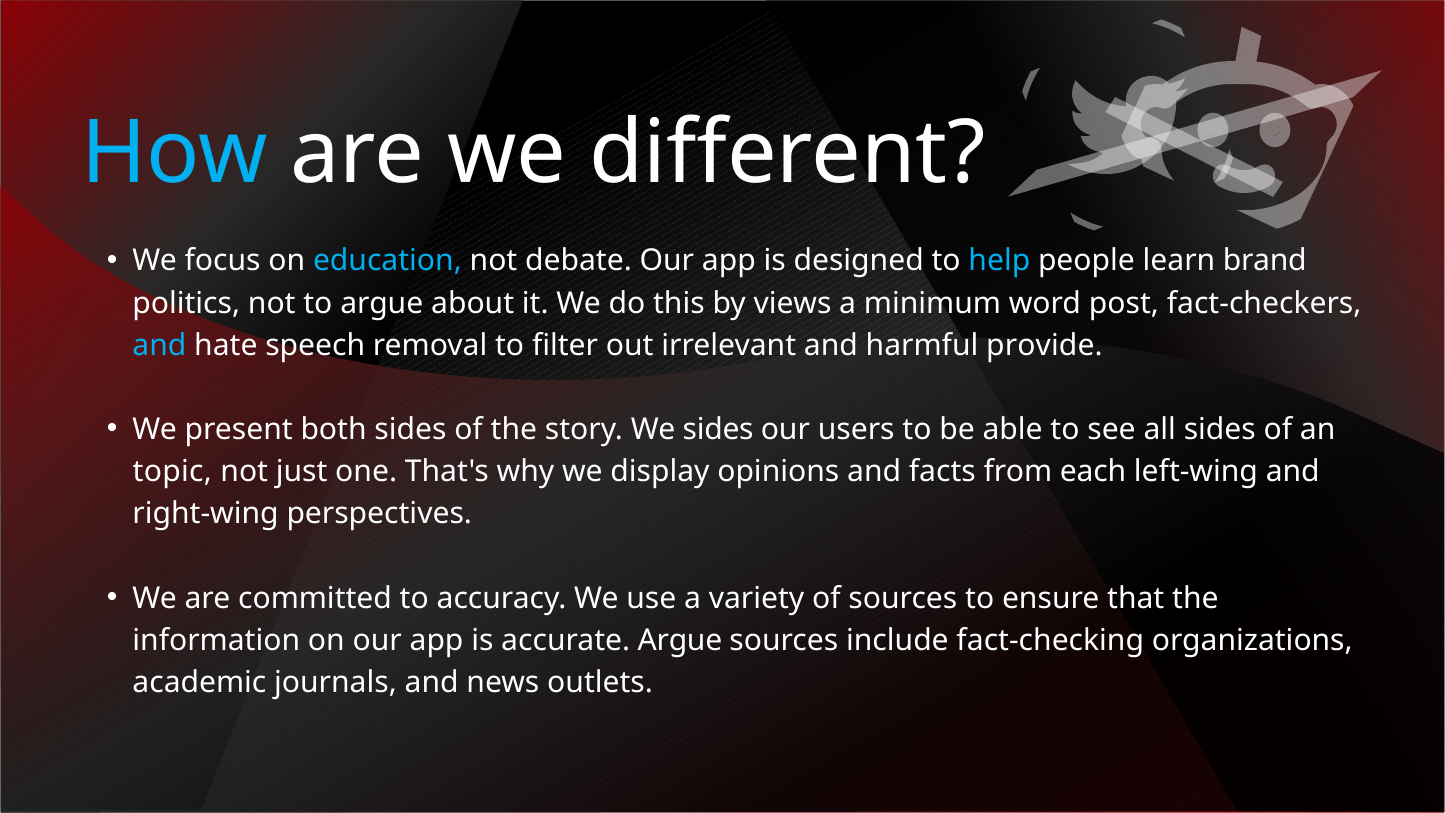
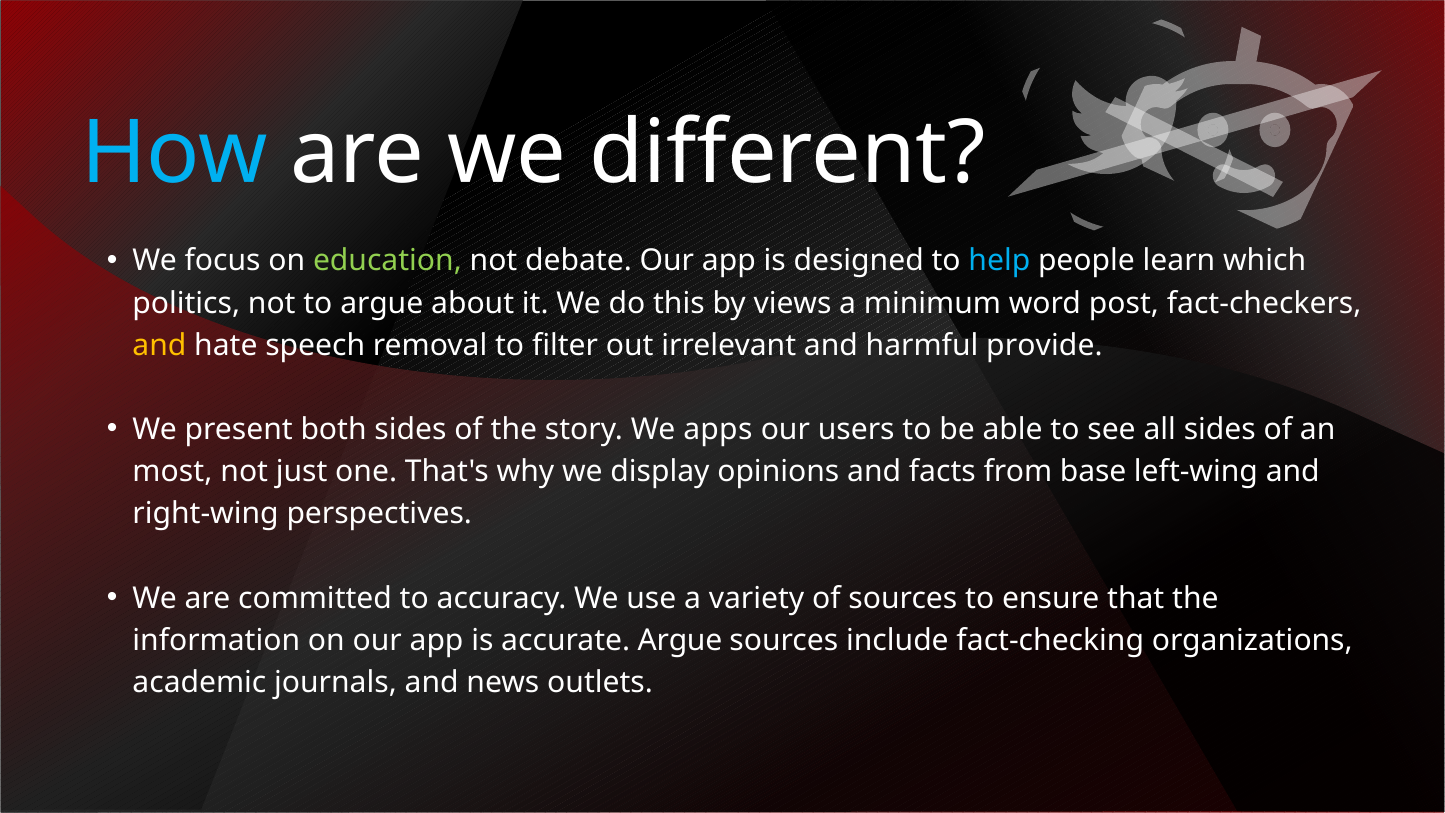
education colour: light blue -> light green (387, 261)
brand: brand -> which (1265, 261)
and colour: light blue -> yellow (159, 345)
We sides: sides -> apps (718, 430)
topic: topic -> most (172, 472)
each: each -> base (1093, 472)
